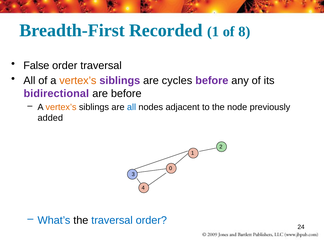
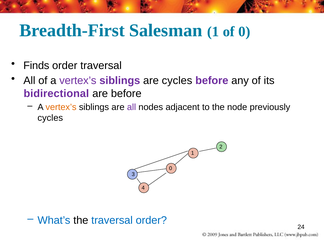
Recorded: Recorded -> Salesman (166, 30)
of 8: 8 -> 0 (244, 32)
False: False -> Finds (36, 66)
vertex’s colour: orange -> purple (78, 81)
all colour: blue -> purple (132, 107)
added: added -> cycles (50, 118)
